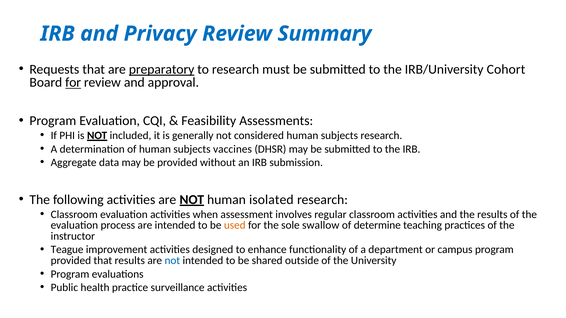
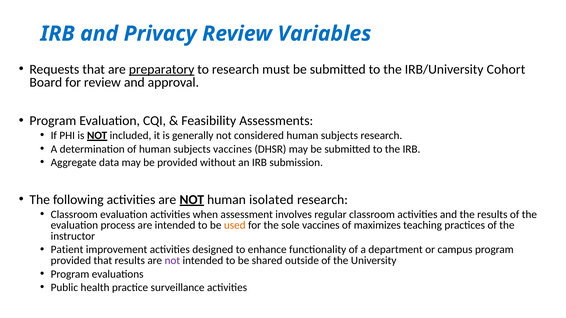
Summary: Summary -> Variables (324, 34)
for underline: present -> none (73, 83)
sole swallow: swallow -> vaccines (321, 226)
determine: determine -> maximizes (377, 226)
Teague: Teague -> Patient (67, 250)
not colour: blue -> purple (172, 261)
